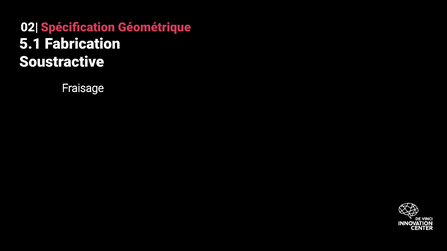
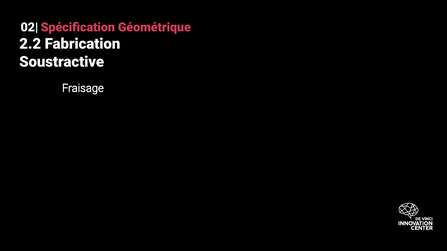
5.1: 5.1 -> 2.2 (30, 44)
